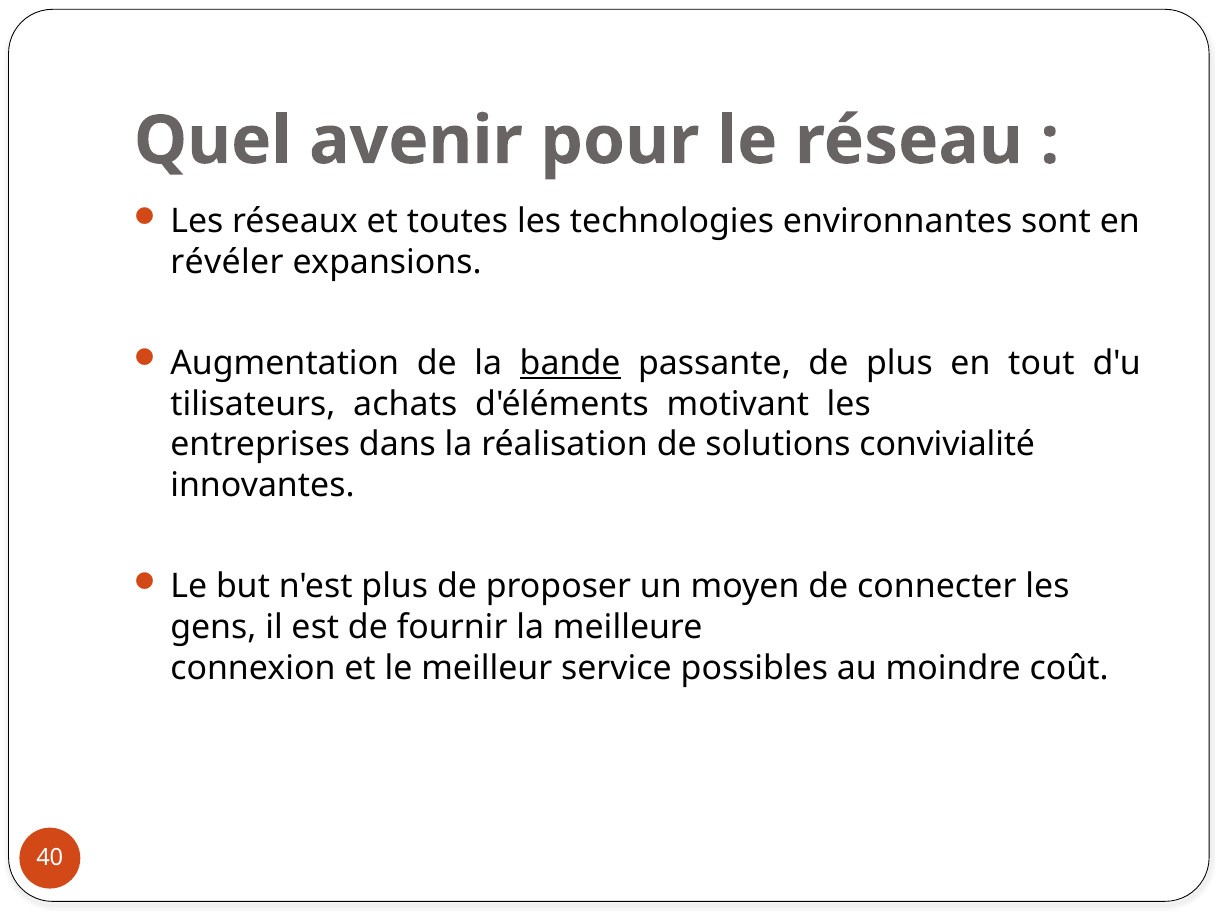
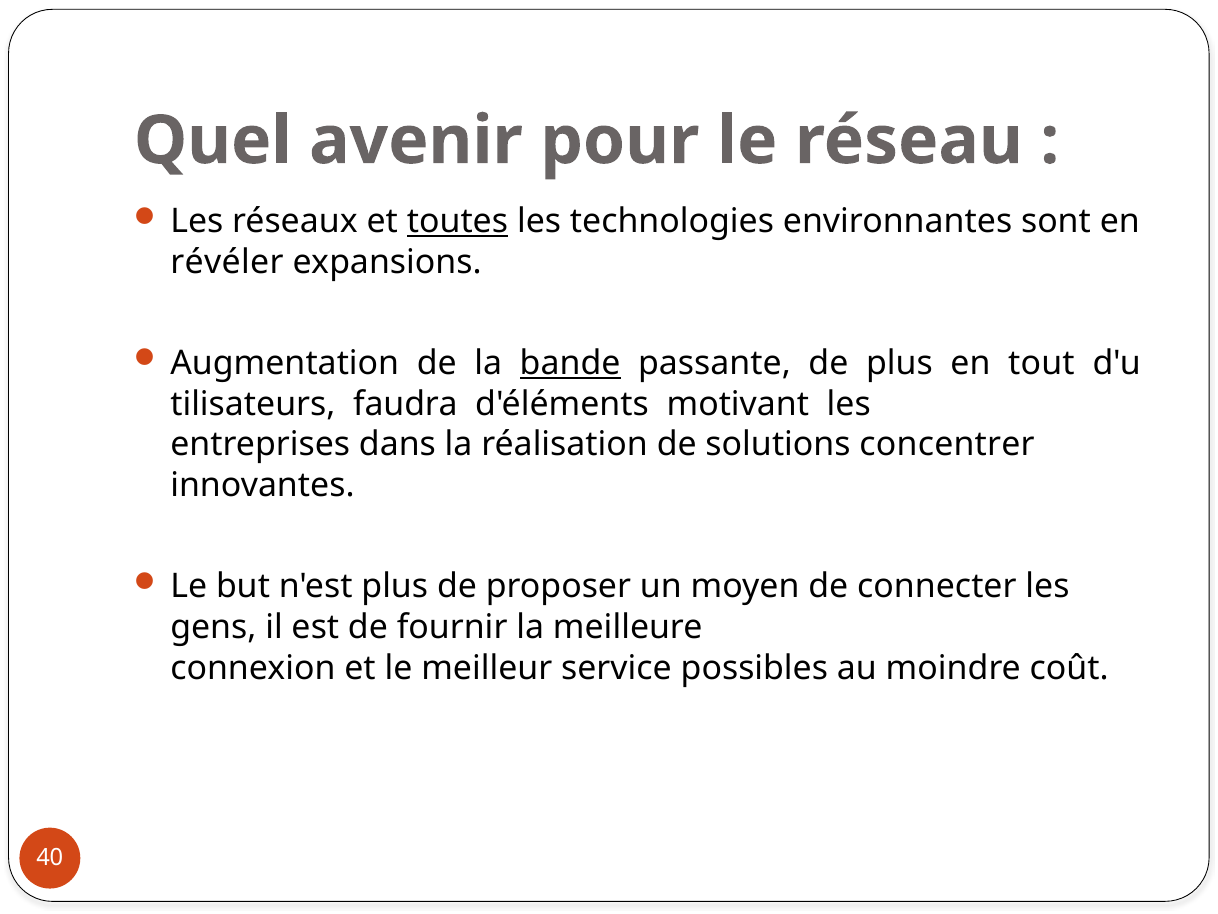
toutes underline: none -> present (457, 222)
achats: achats -> faudra (405, 404)
convivialité: convivialité -> concentrer (947, 445)
